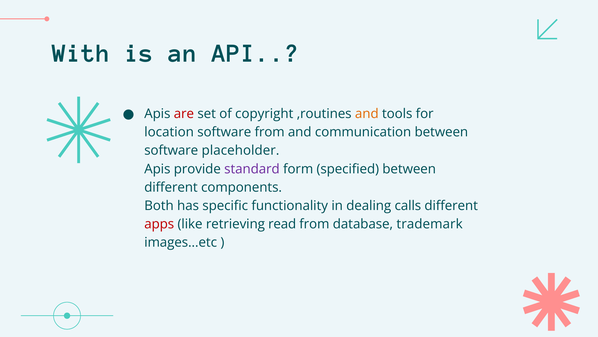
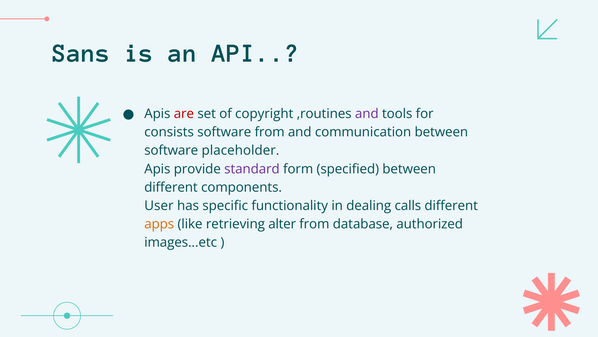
With: With -> Sans (82, 53)
and colour: orange -> purple (367, 114)
location: location -> consists (169, 132)
Both: Both -> User (159, 205)
apps colour: red -> orange (159, 224)
read: read -> alter (282, 224)
trademark: trademark -> authorized (430, 224)
